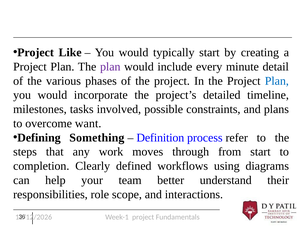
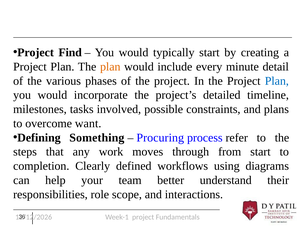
Like: Like -> Find (70, 53)
plan colour: purple -> orange (110, 67)
Definition: Definition -> Procuring (160, 138)
